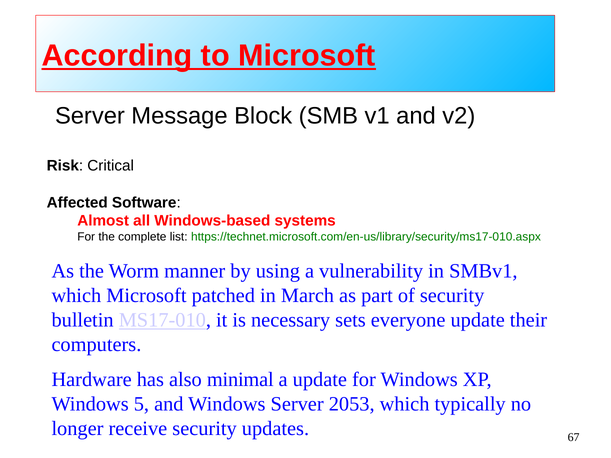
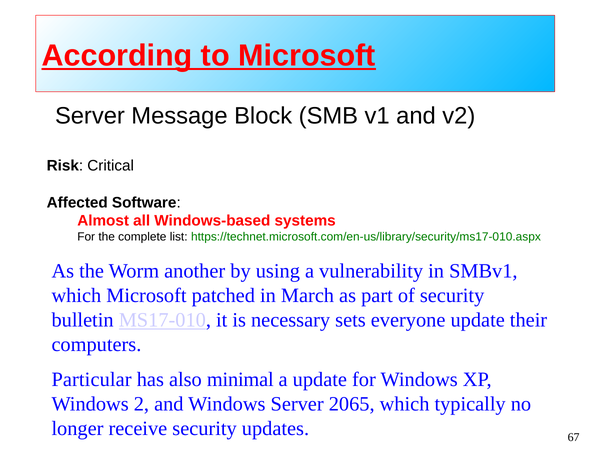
manner: manner -> another (195, 271)
Hardware: Hardware -> Particular (92, 380)
5: 5 -> 2 (141, 404)
2053: 2053 -> 2065 (352, 404)
